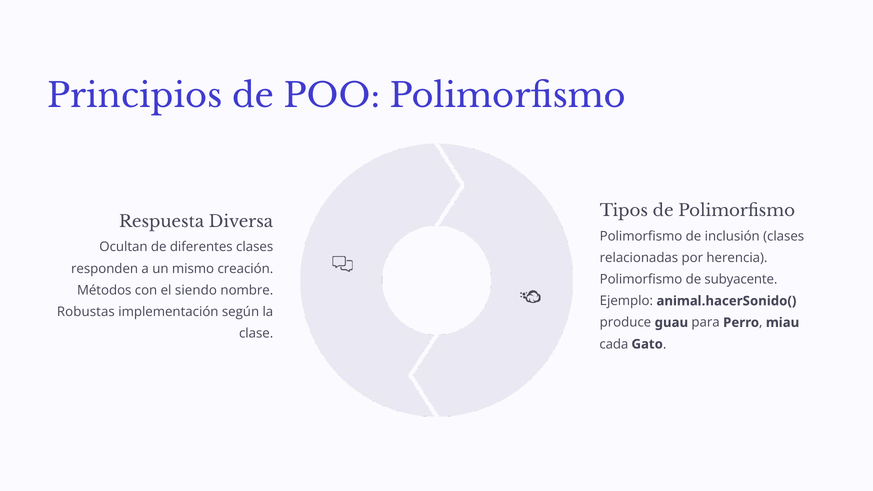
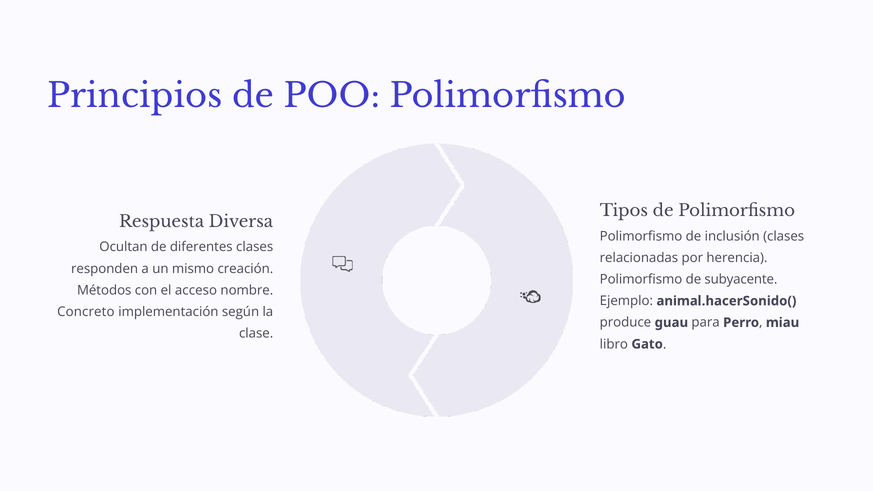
siendo: siendo -> acceso (196, 290)
Robustas: Robustas -> Concreto (86, 312)
cada: cada -> libro (614, 344)
